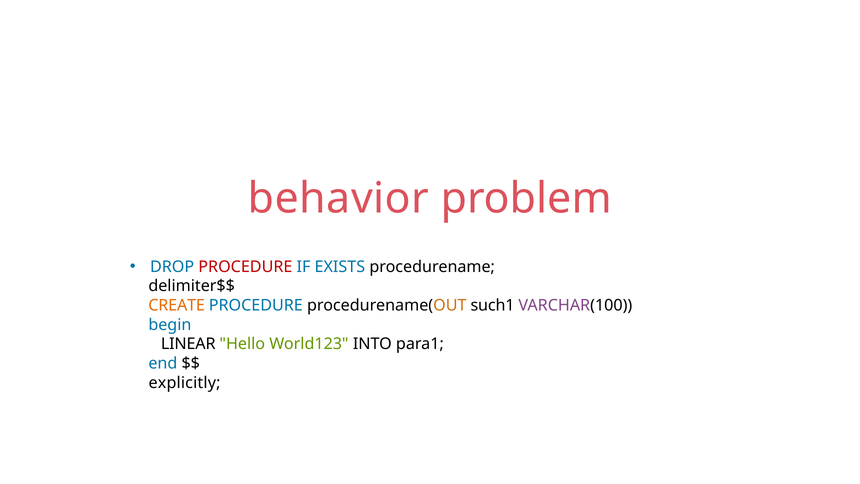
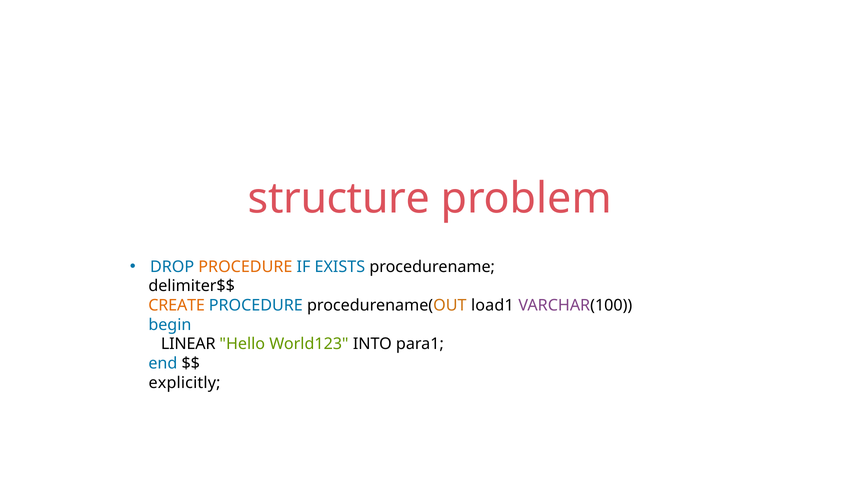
behavior: behavior -> structure (339, 199)
PROCEDURE colour: red -> orange (245, 267)
such1: such1 -> load1 (492, 305)
